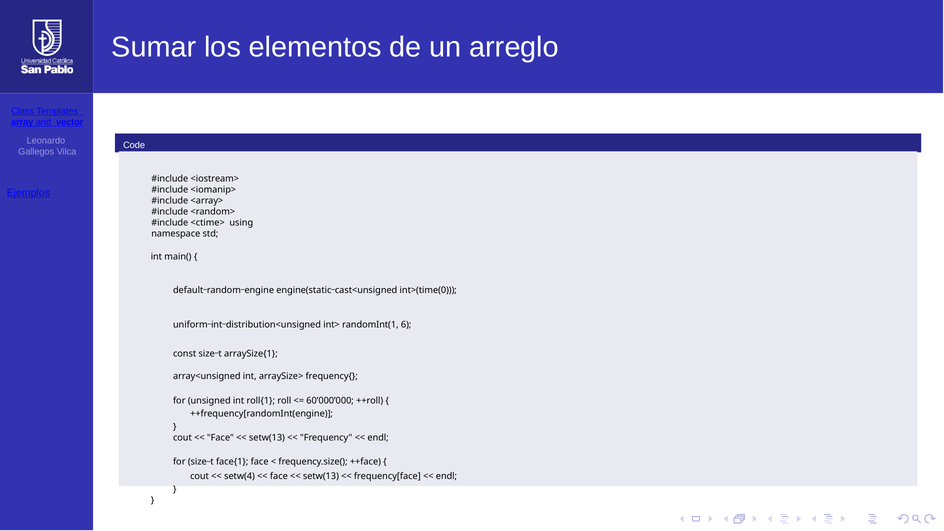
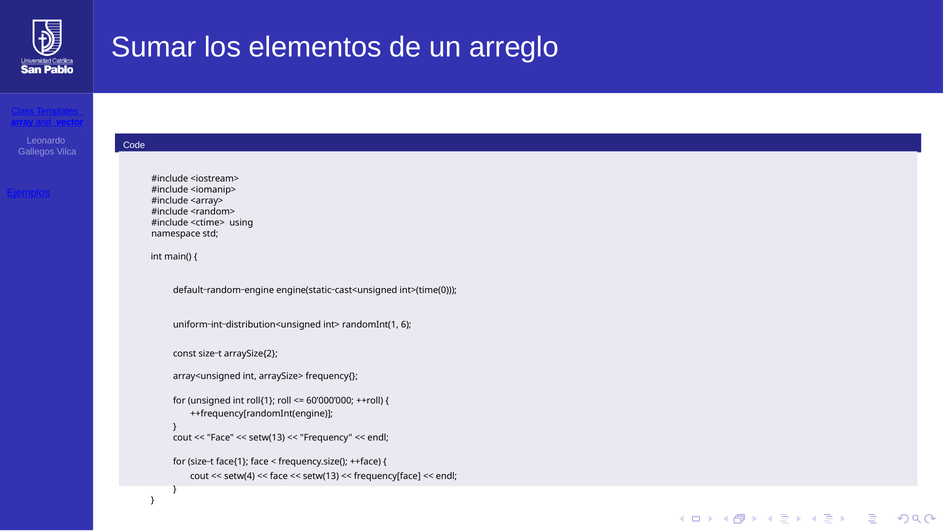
arraySize{1: arraySize{1 -> arraySize{2 (251, 354)
